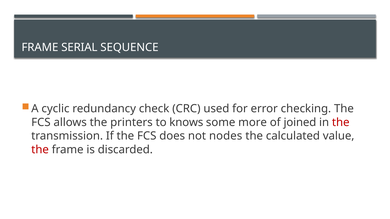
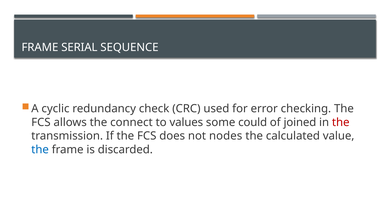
printers: printers -> connect (131, 123)
knows: knows -> values (186, 123)
more: more -> could (253, 123)
the colour: red -> blue (40, 150)
